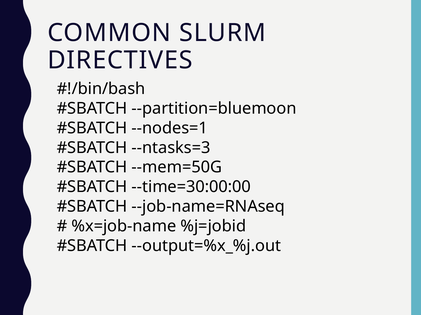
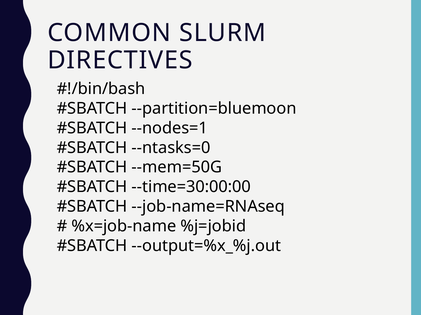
--ntasks=3: --ntasks=3 -> --ntasks=0 (171, 148)
